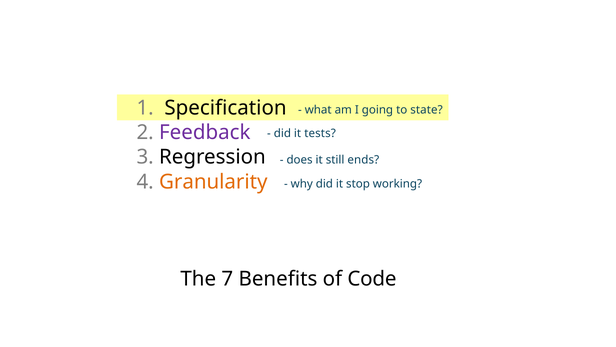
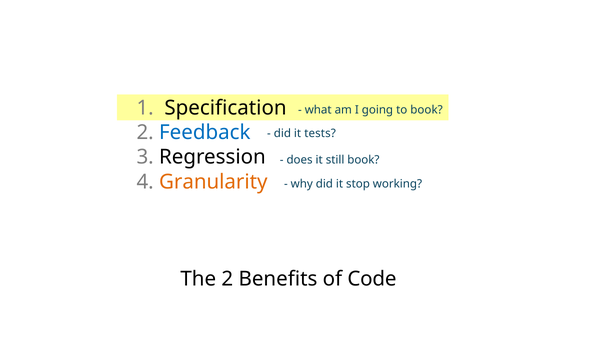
to state: state -> book (427, 110)
Feedback colour: purple -> blue (205, 132)
still ends: ends -> book (363, 160)
The 7: 7 -> 2 (227, 278)
